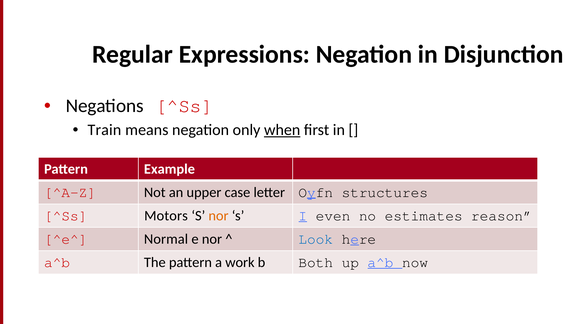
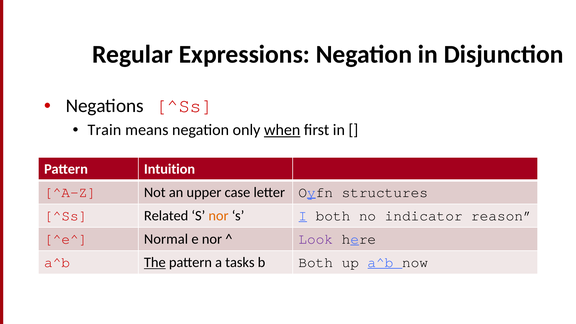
Example: Example -> Intuition (170, 169)
Motors: Motors -> Related (166, 216)
I even: even -> both (333, 216)
estimates: estimates -> indicator (424, 216)
Look colour: blue -> purple (316, 239)
The underline: none -> present (155, 262)
work: work -> tasks (240, 262)
